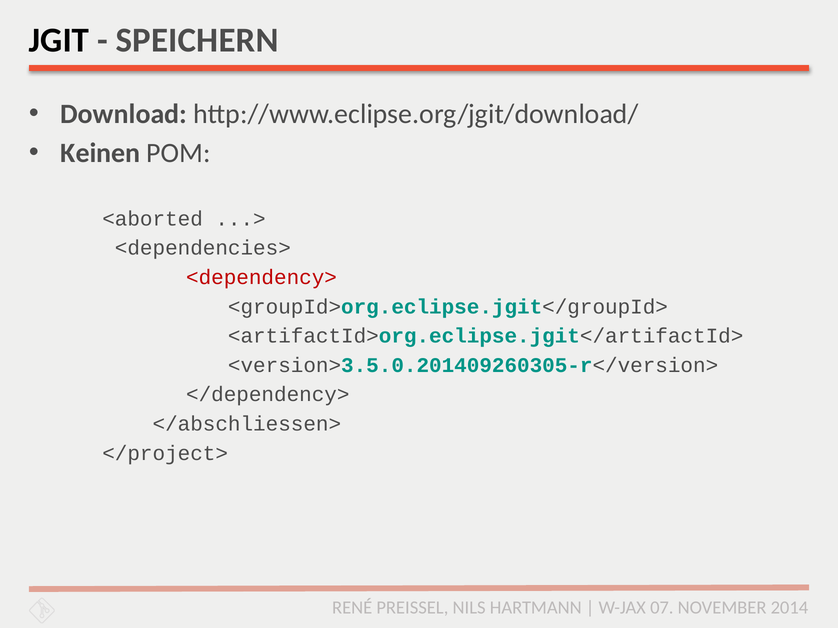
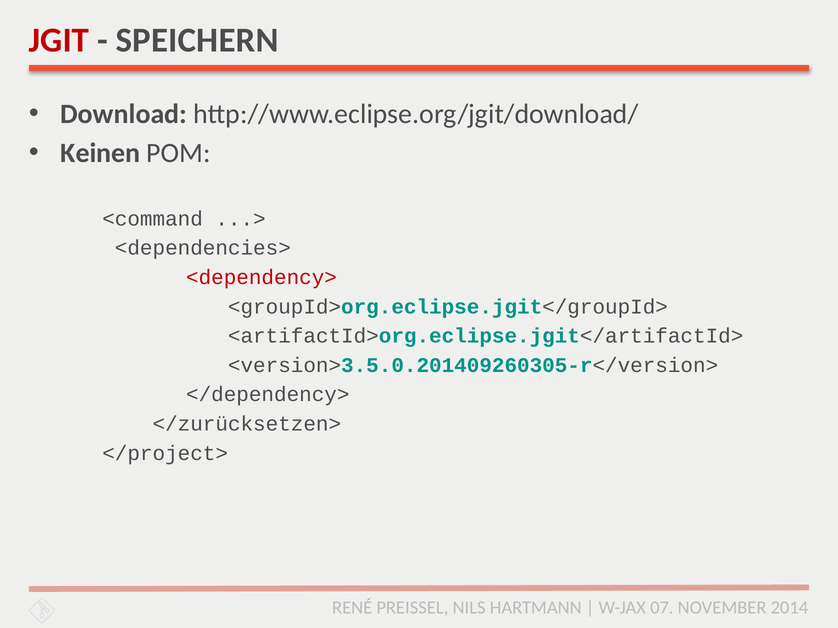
JGIT colour: black -> red (59, 40)
<aborted: <aborted -> <command (153, 219)
</abschliessen>: </abschliessen> -> </zurücksetzen> (247, 424)
